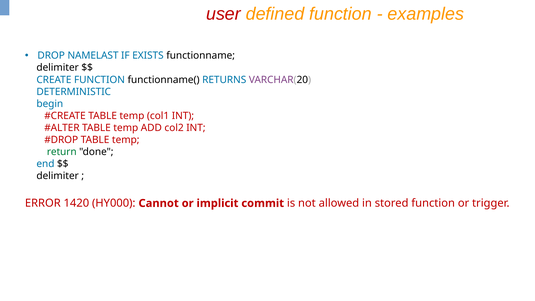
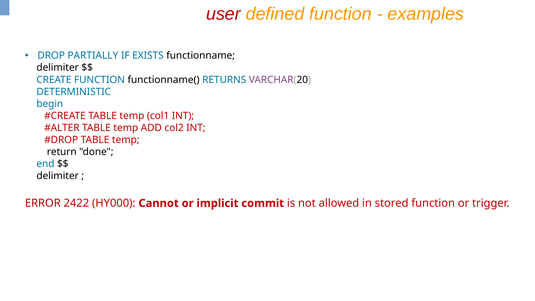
NAMELAST: NAMELAST -> PARTIALLY (93, 56)
return colour: green -> black (62, 152)
1420: 1420 -> 2422 (76, 203)
